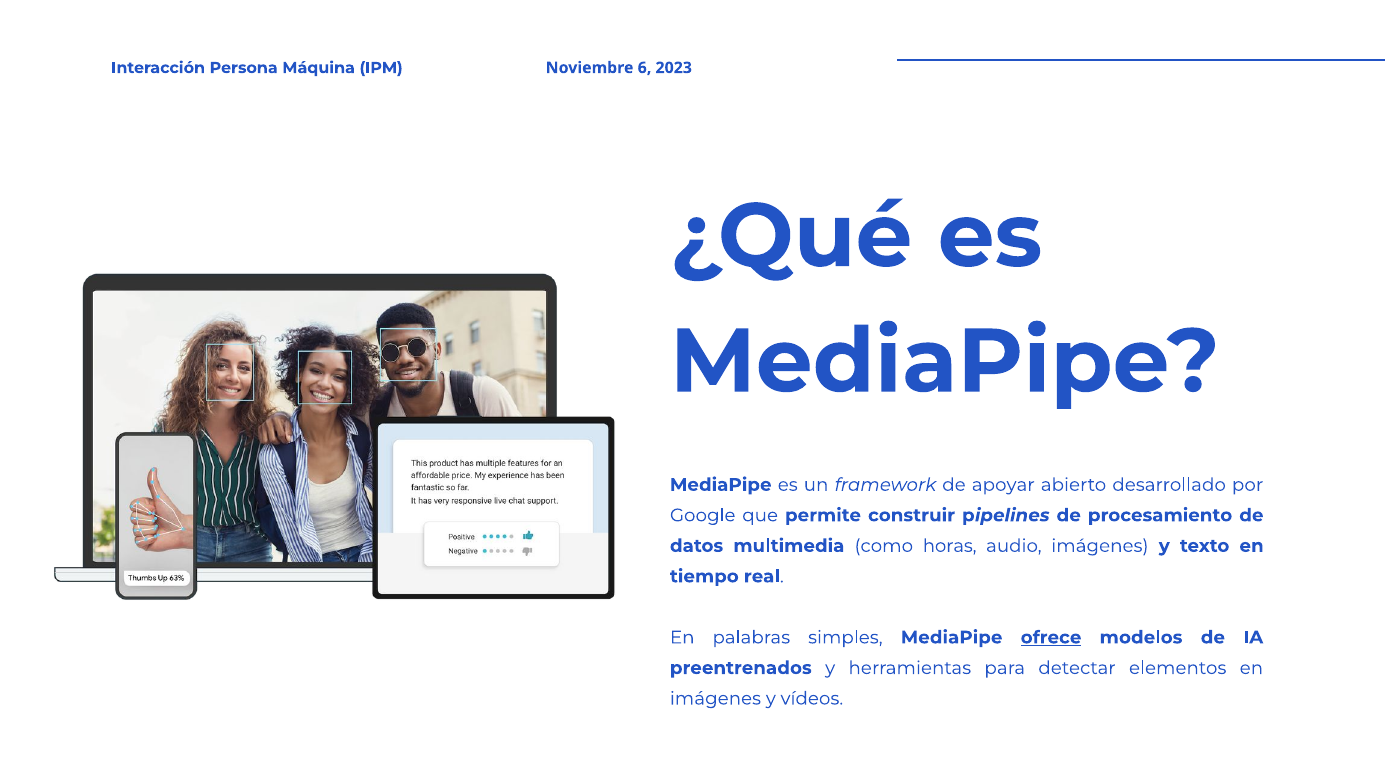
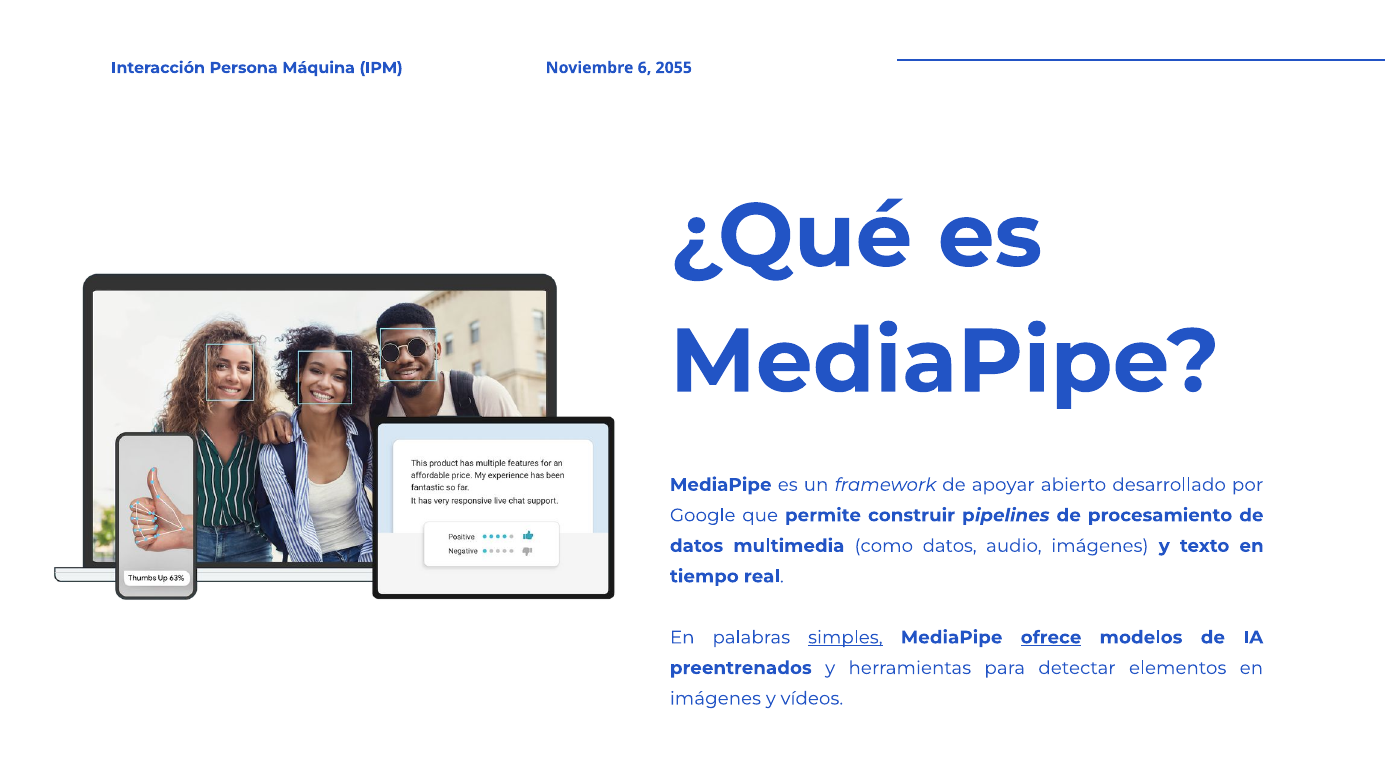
2023: 2023 -> 2055 (674, 68)
como horas: horas -> datos (950, 546)
simples underline: none -> present (845, 638)
